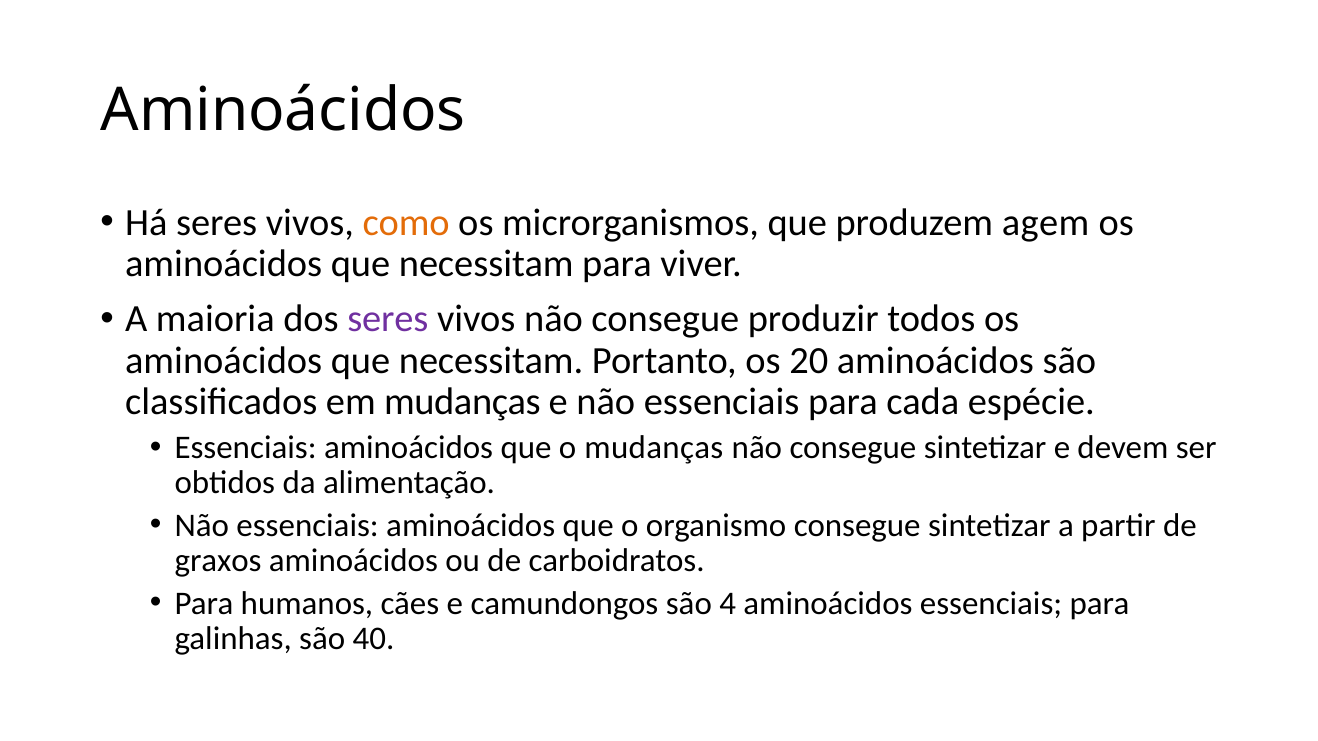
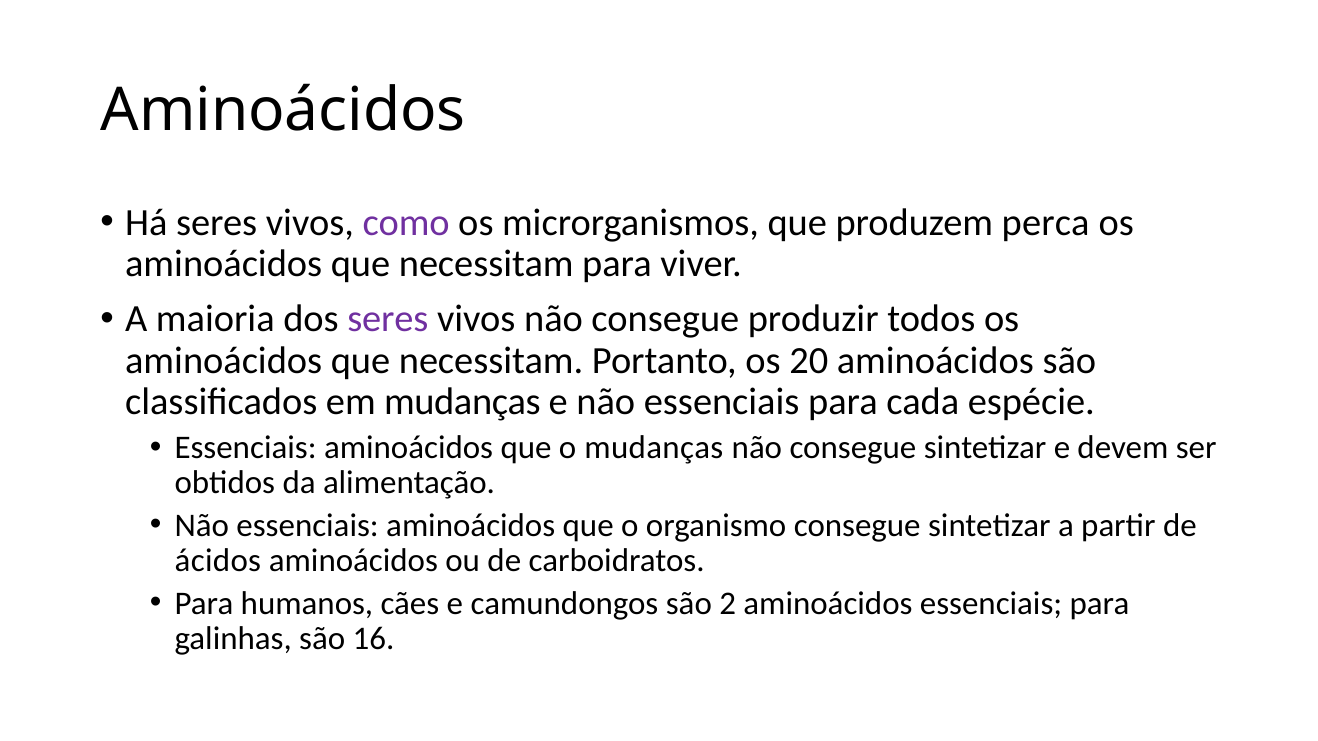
como colour: orange -> purple (406, 223)
agem: agem -> perca (1046, 223)
graxos: graxos -> ácidos (218, 561)
4: 4 -> 2 (728, 604)
40: 40 -> 16 (374, 639)
